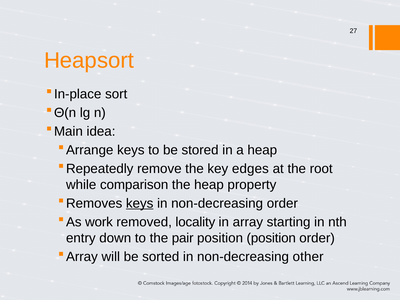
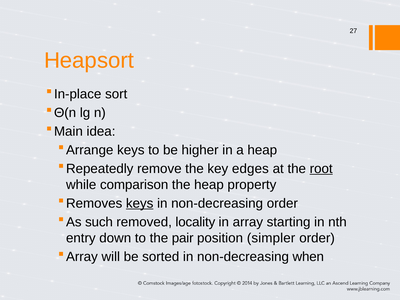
stored: stored -> higher (200, 150)
root underline: none -> present (321, 169)
work: work -> such (99, 222)
position position: position -> simpler (271, 238)
other: other -> when (308, 257)
